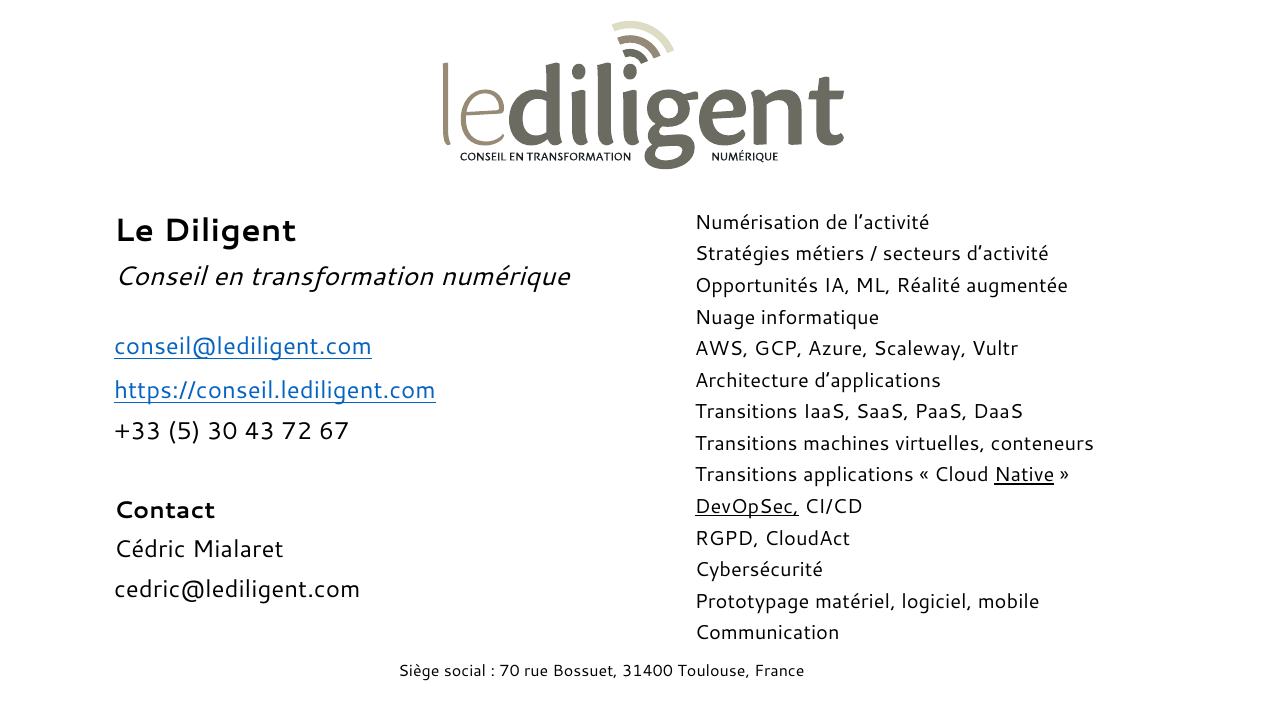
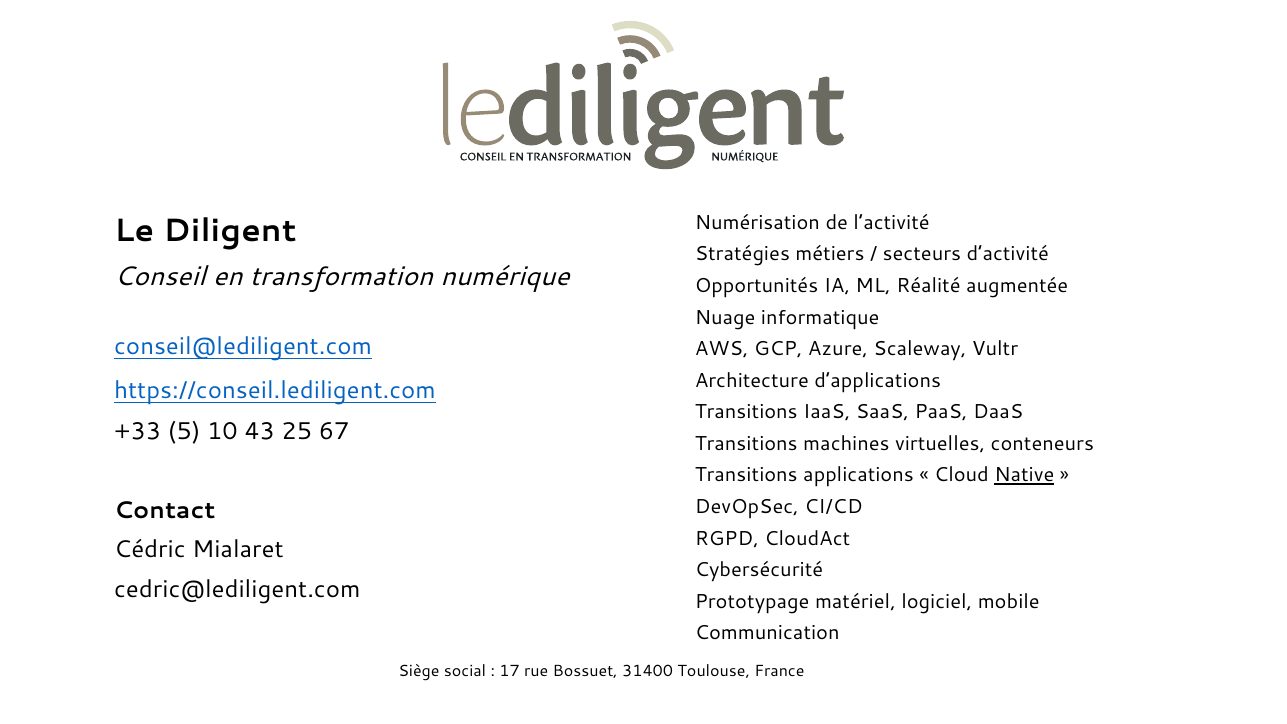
30: 30 -> 10 (222, 431)
72: 72 -> 25 (297, 431)
DevOpSec underline: present -> none (747, 507)
70: 70 -> 17 (510, 672)
